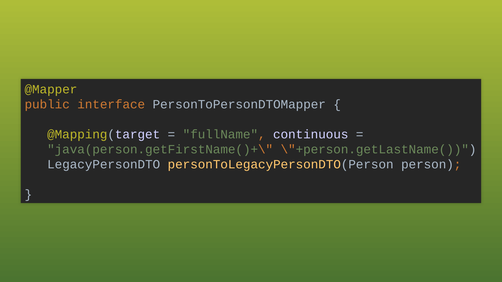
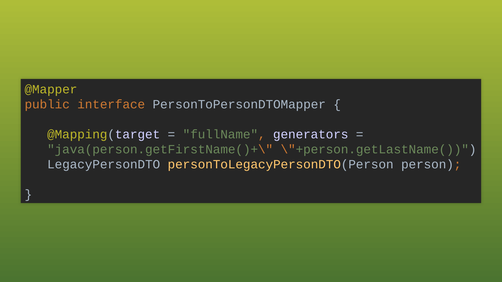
continuous: continuous -> generators (311, 135)
